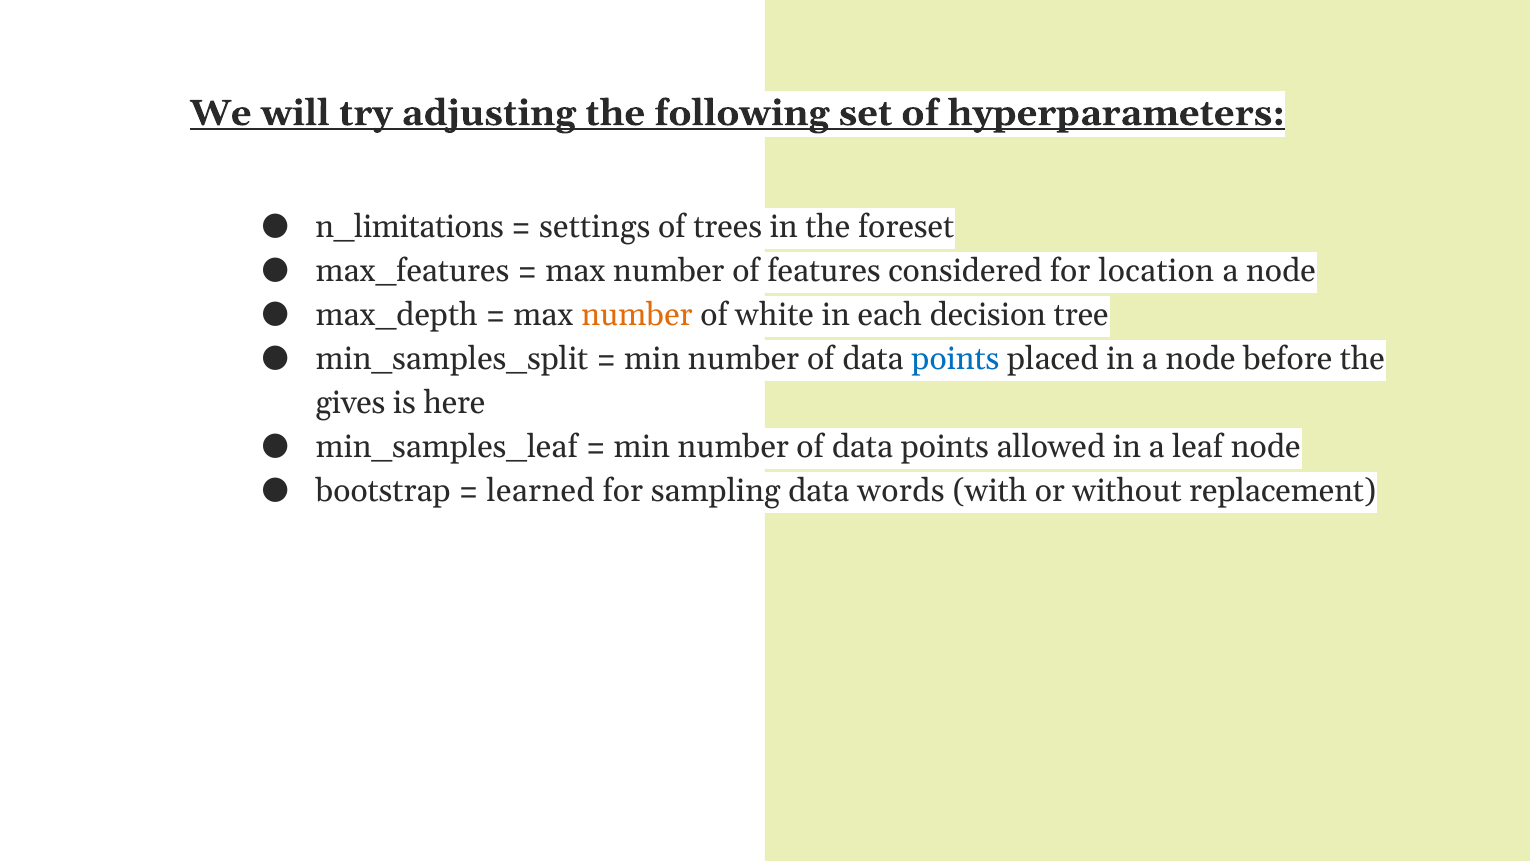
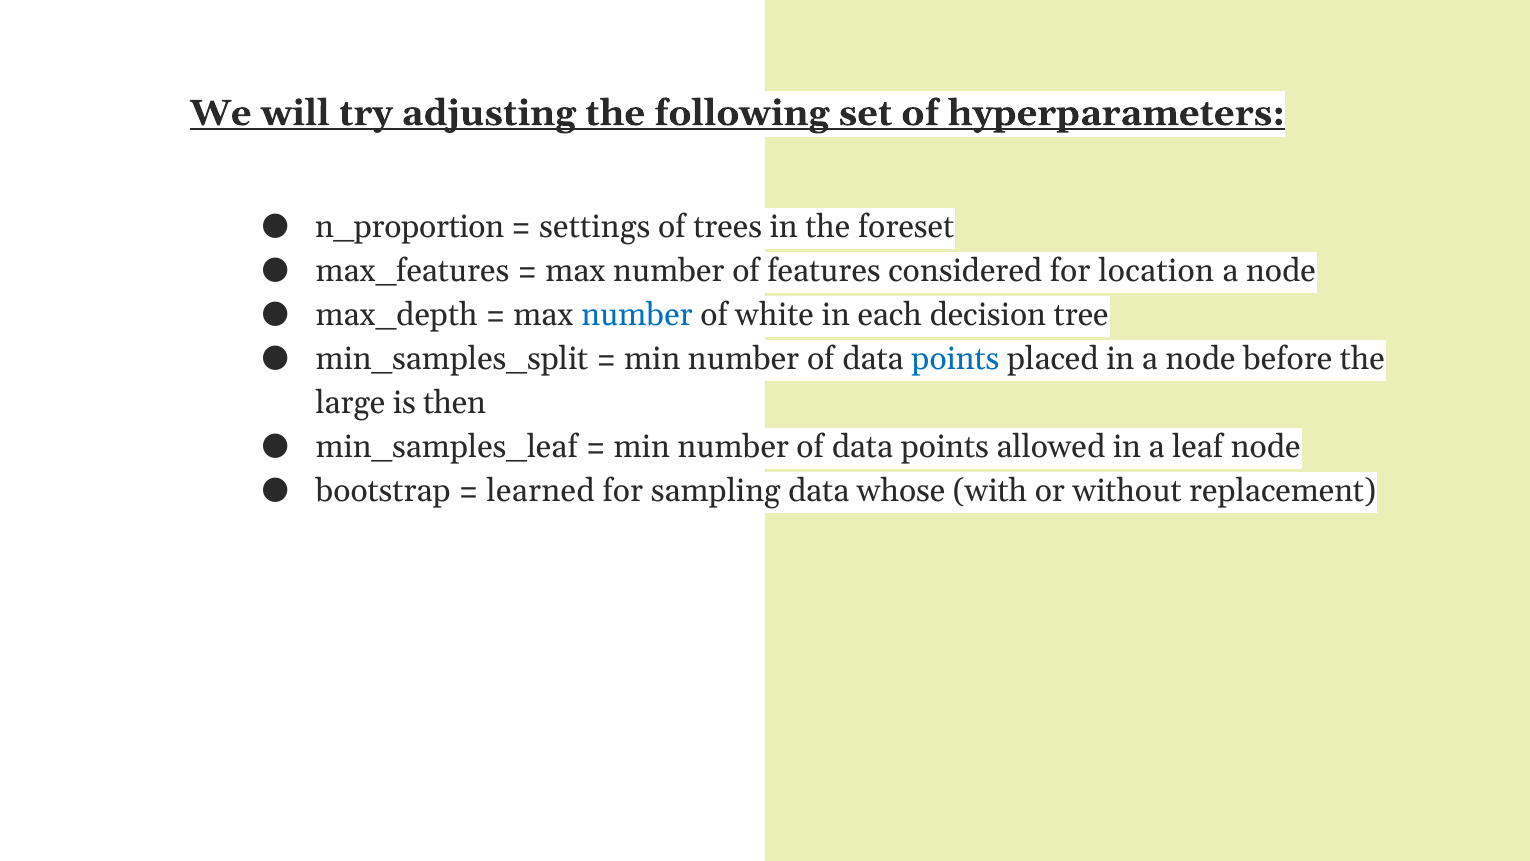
n_limitations: n_limitations -> n_proportion (410, 227)
number colour: orange -> blue (637, 315)
gives: gives -> large (350, 403)
here: here -> then (454, 403)
words: words -> whose (901, 491)
